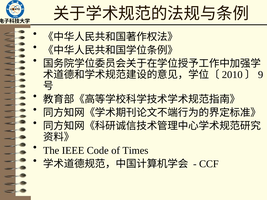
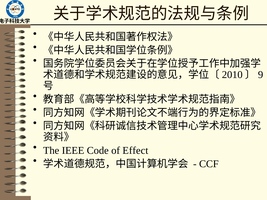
Times: Times -> Effect (135, 151)
